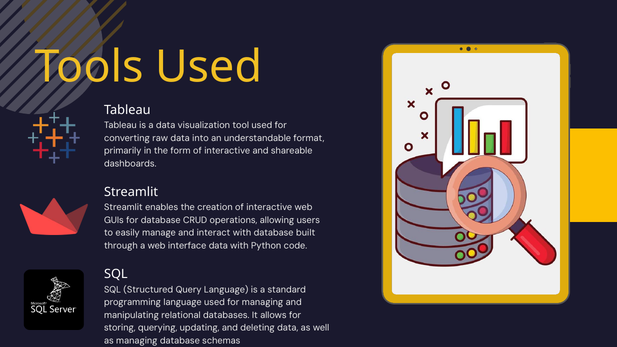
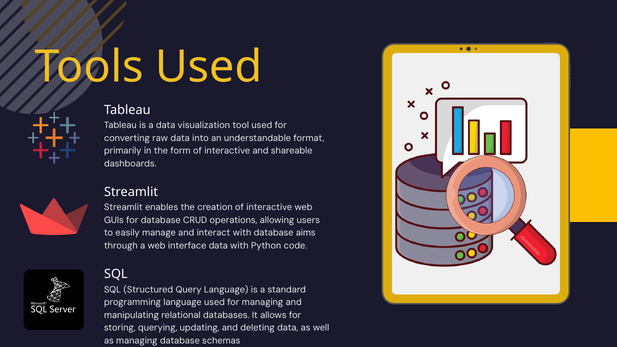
built: built -> aims (306, 233)
